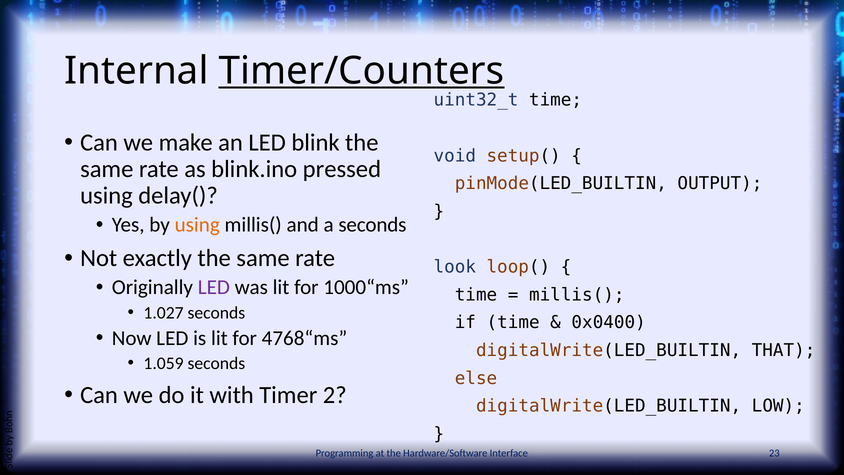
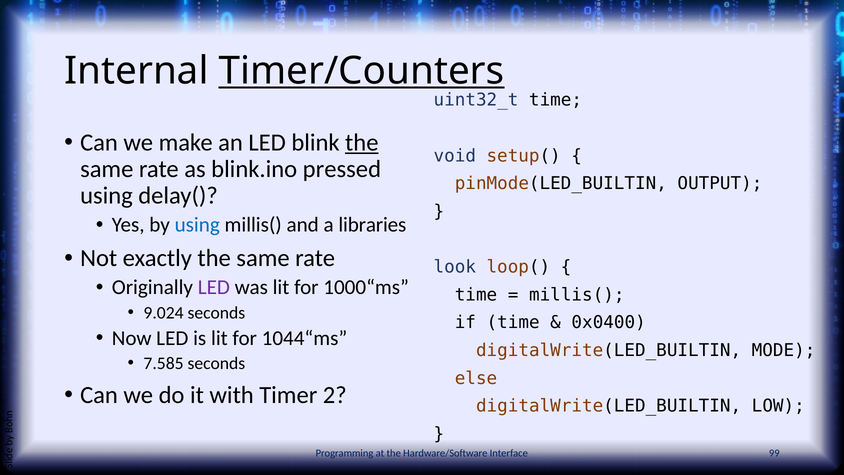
the underline: none -> present (362, 143)
using colour: orange -> blue (197, 225)
a seconds: seconds -> libraries (372, 225)
1.027: 1.027 -> 9.024 (164, 313)
4768“ms: 4768“ms -> 1044“ms (304, 338)
THAT: THAT -> MODE (784, 350)
1.059: 1.059 -> 7.585 (164, 363)
23: 23 -> 99 (774, 453)
